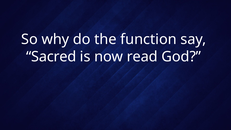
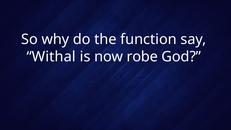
Sacred: Sacred -> Withal (51, 57)
read: read -> robe (142, 57)
